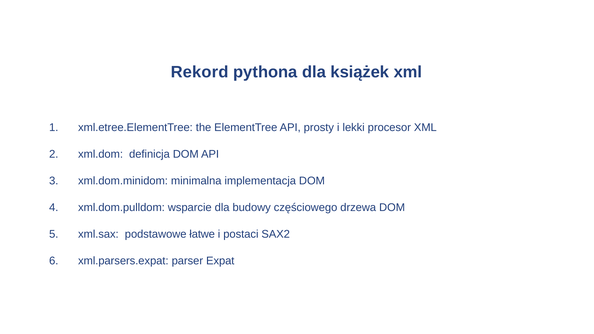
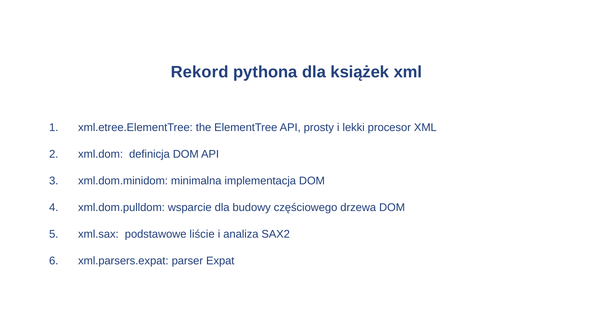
łatwe: łatwe -> liście (202, 234)
postaci: postaci -> analiza (241, 234)
